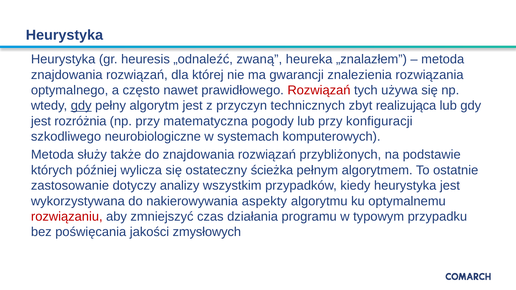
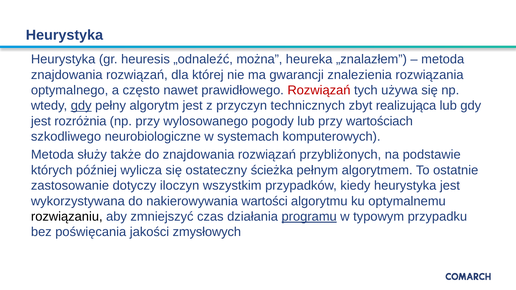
zwaną: zwaną -> można (259, 59)
matematyczna: matematyczna -> wylosowanego (206, 121)
konfiguracji: konfiguracji -> wartościach (379, 121)
analizy: analizy -> iloczyn (180, 186)
aspekty: aspekty -> wartości (265, 201)
rozwiązaniu colour: red -> black (67, 217)
programu underline: none -> present (309, 217)
